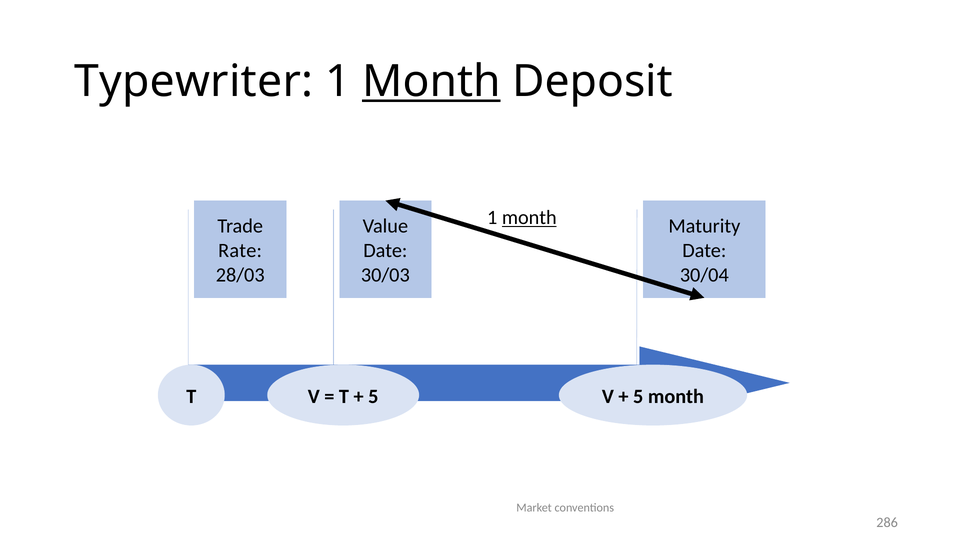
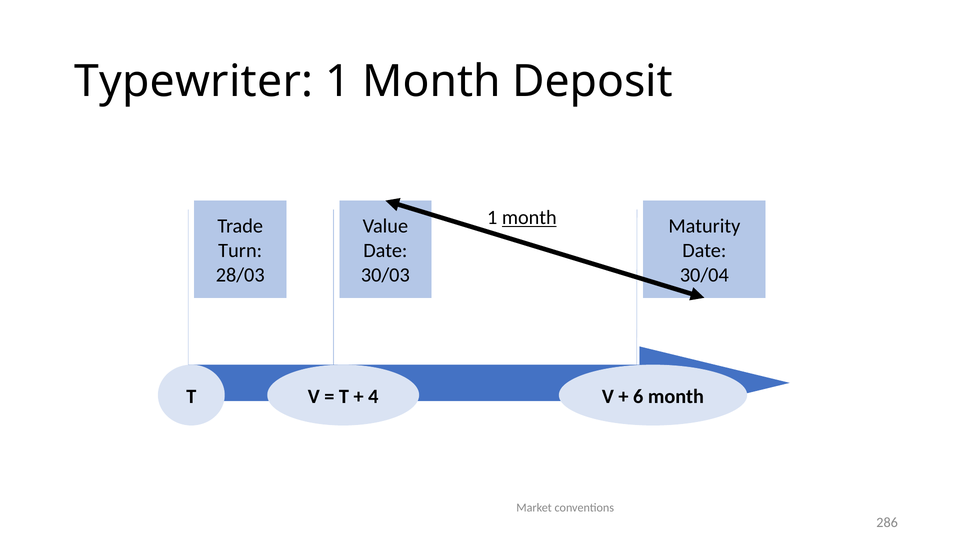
Month underline: present -> none (431, 82)
Rate: Rate -> Turn (240, 250)
5: 5 -> 4 (373, 396)
5: 5 -> 6 (638, 396)
